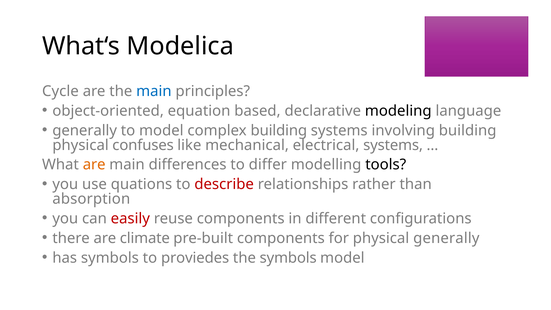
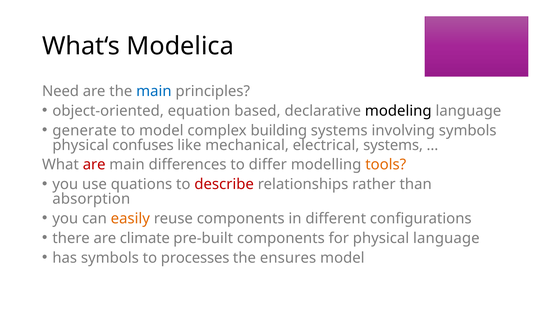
Cycle: Cycle -> Need (60, 91)
generally: generally -> generate (85, 131)
involving building: building -> symbols (468, 131)
are colour: orange -> red (94, 165)
tools colour: black -> orange (386, 165)
easily colour: red -> orange (130, 219)
physical generally: generally -> language (446, 238)
proviedes: proviedes -> processes (195, 258)
the symbols: symbols -> ensures (288, 258)
